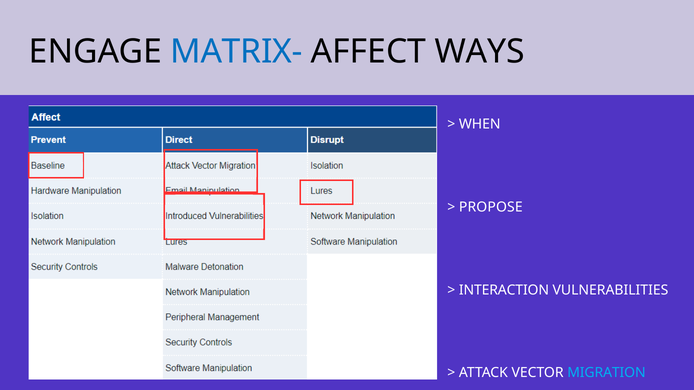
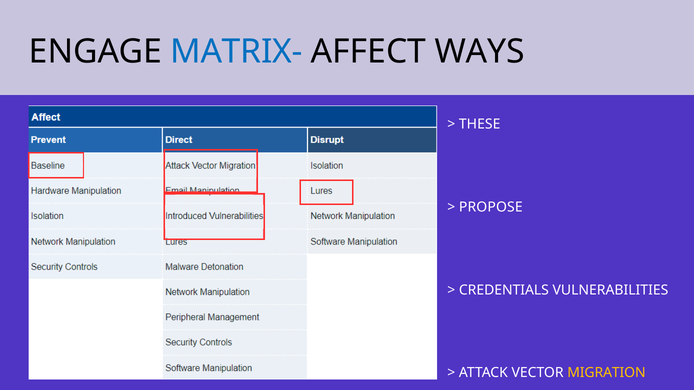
WHEN: WHEN -> THESE (480, 124)
INTERACTION: INTERACTION -> CREDENTIALS (504, 290)
MIGRATION colour: light blue -> yellow (606, 373)
